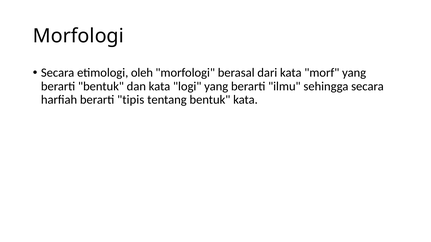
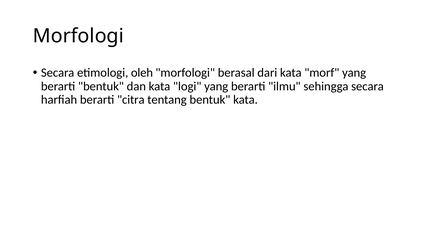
tipis: tipis -> citra (131, 100)
